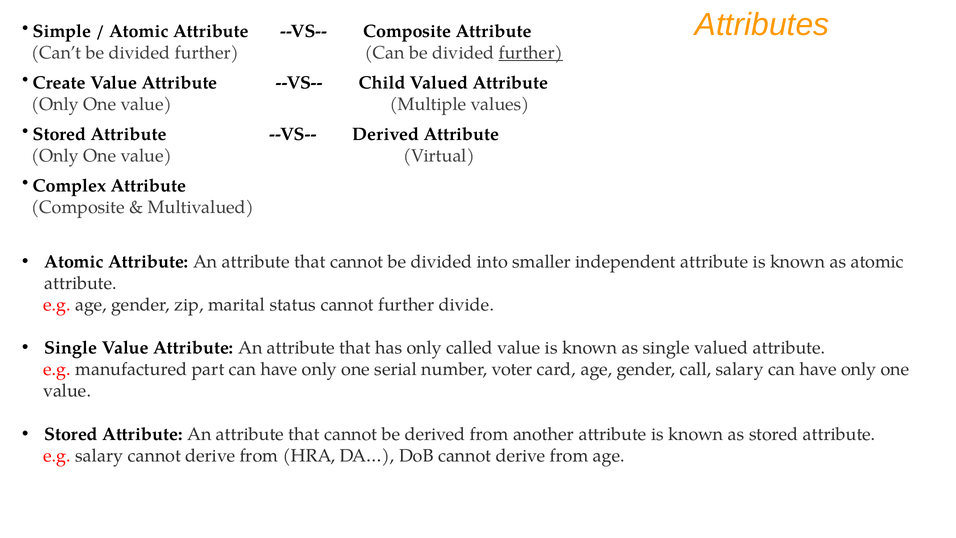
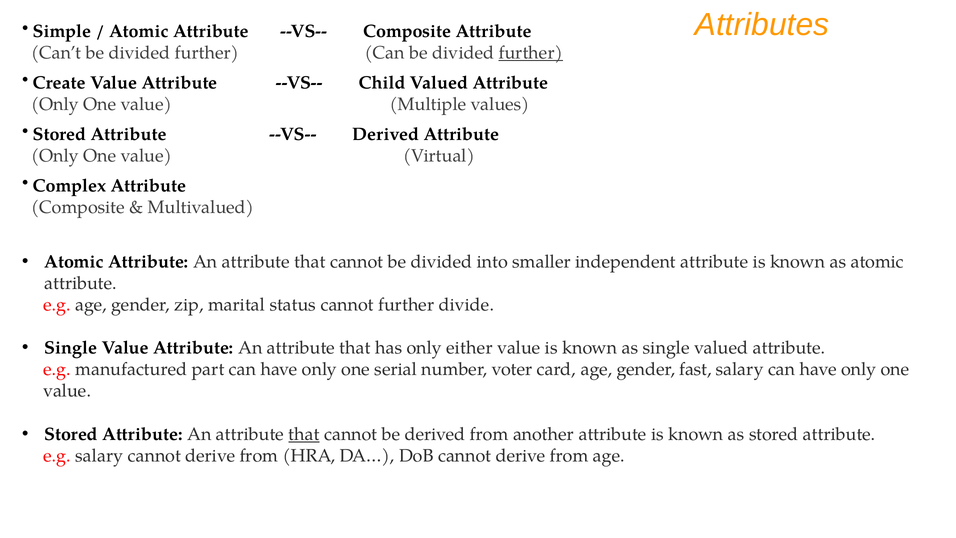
called: called -> either (469, 348)
call: call -> fast (695, 369)
that underline: none -> present (304, 434)
